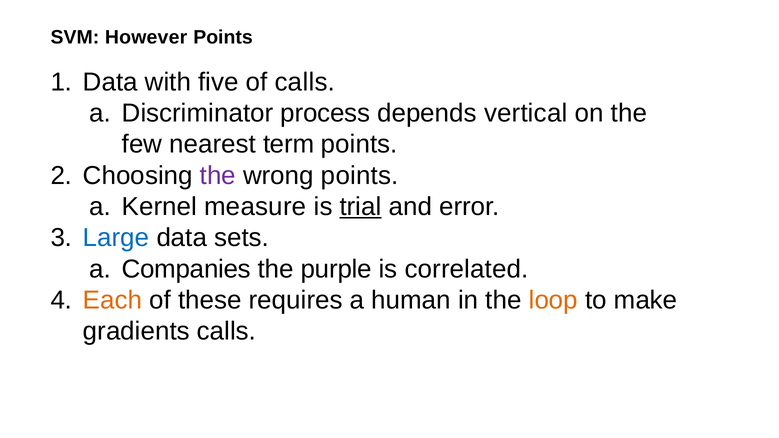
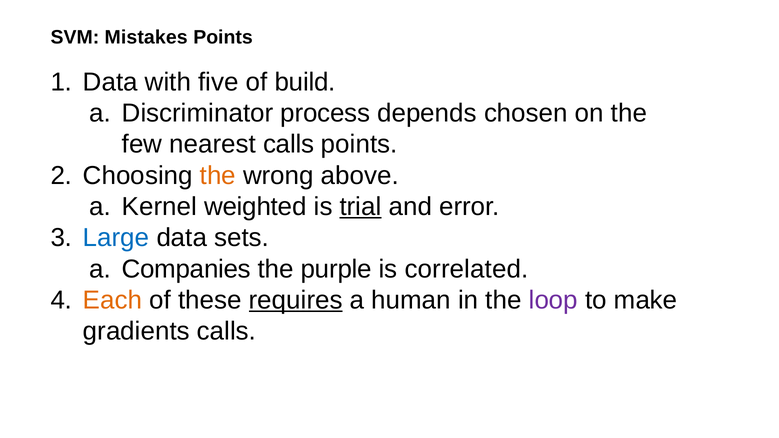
However: However -> Mistakes (146, 37)
of calls: calls -> build (305, 82)
vertical: vertical -> chosen (526, 113)
nearest term: term -> calls (289, 144)
the colour: purple -> orange (218, 176)
wrong points: points -> above (360, 176)
measure: measure -> weighted (255, 207)
requires underline: none -> present (296, 300)
loop colour: orange -> purple (553, 300)
